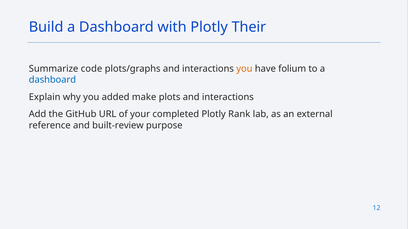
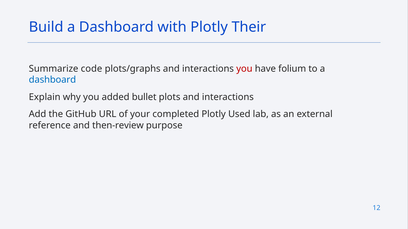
you colour: orange -> red (244, 69)
make: make -> bullet (144, 97)
Rank: Rank -> Used (239, 114)
built-review: built-review -> then-review (118, 126)
